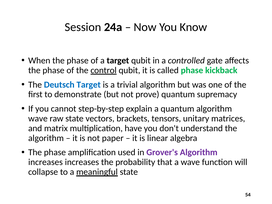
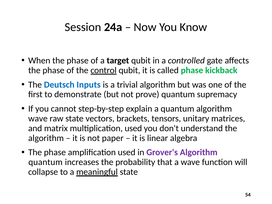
Deutsch Target: Target -> Inputs (89, 85)
multiplication have: have -> used (133, 128)
increases: increases -> quantum (45, 162)
